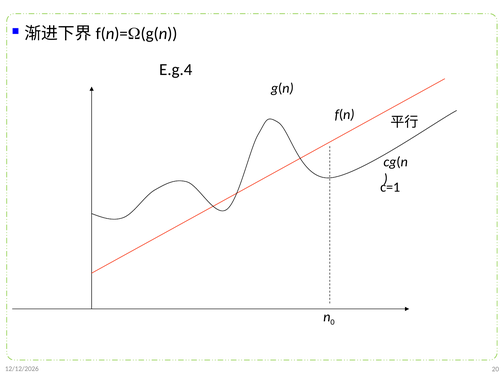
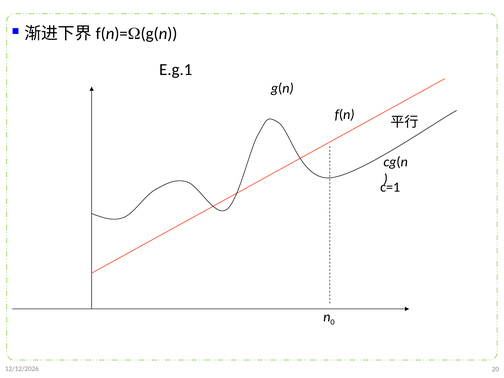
E.g.4: E.g.4 -> E.g.1 (176, 70)
